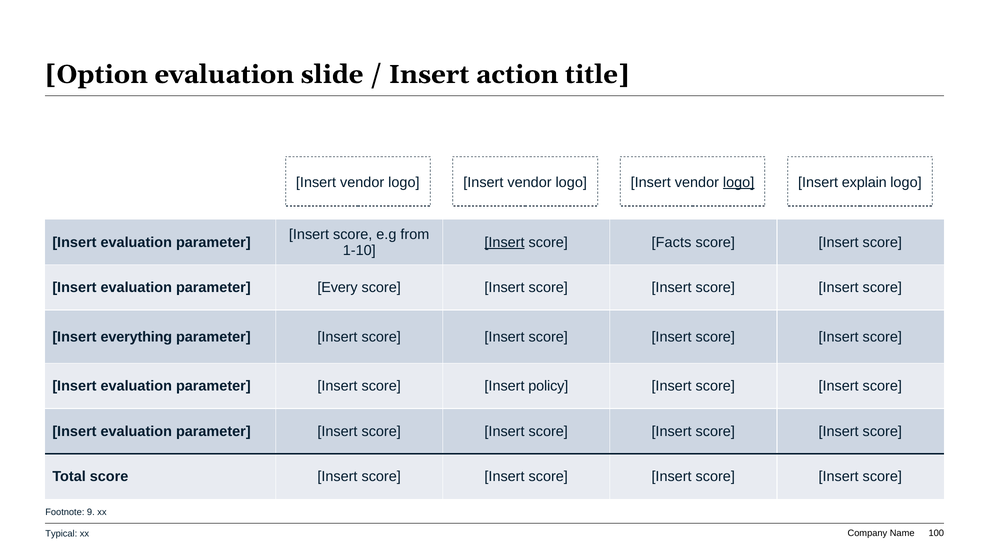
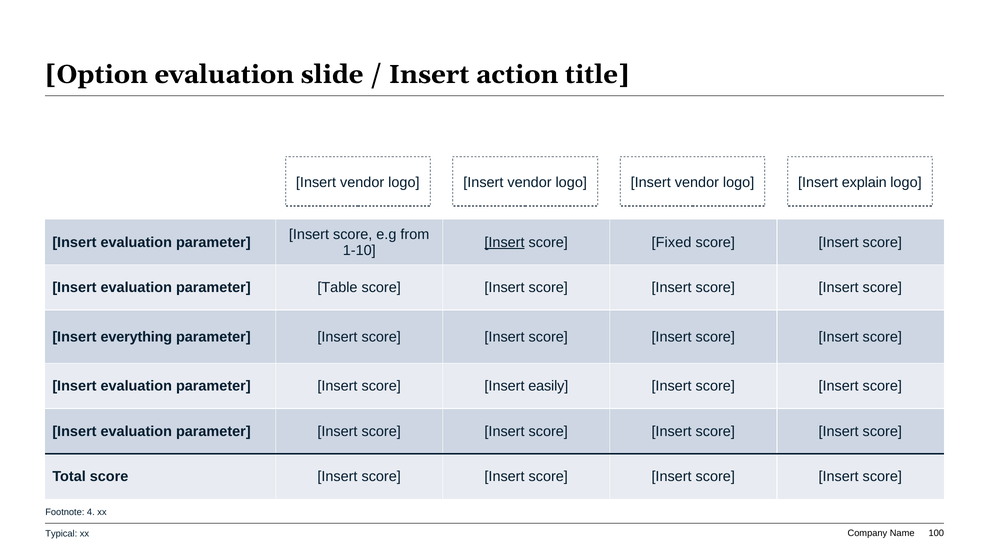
logo underline: present -> none (739, 182)
Facts: Facts -> Fixed (671, 243)
Every: Every -> Table (337, 288)
policy: policy -> easily (548, 386)
9: 9 -> 4 (91, 513)
